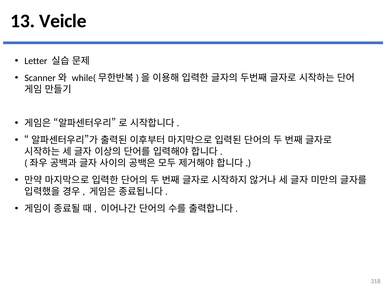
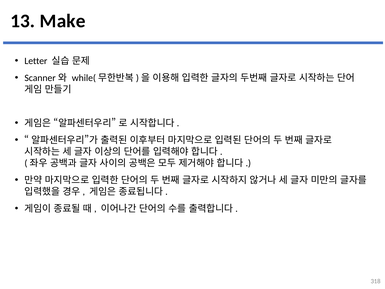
Veicle: Veicle -> Make (63, 21)
